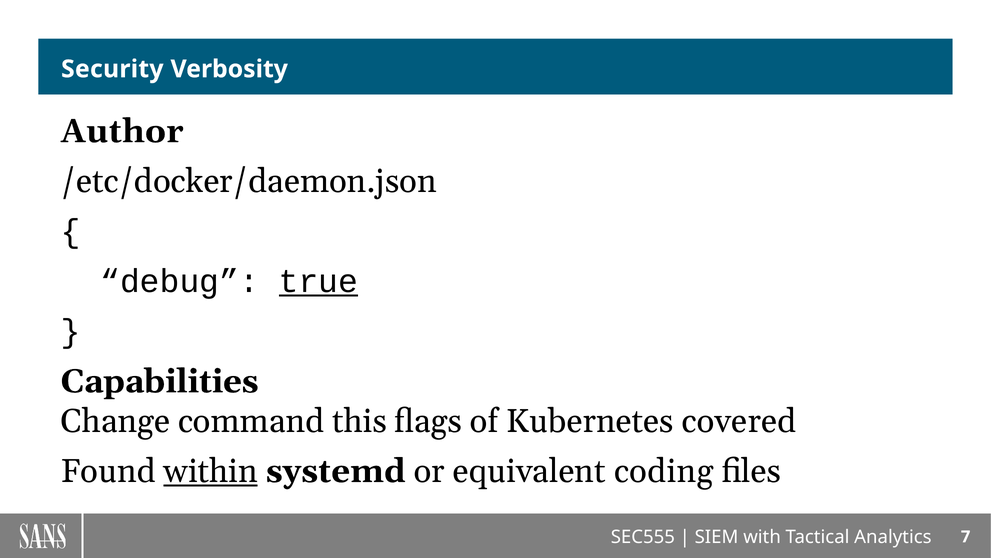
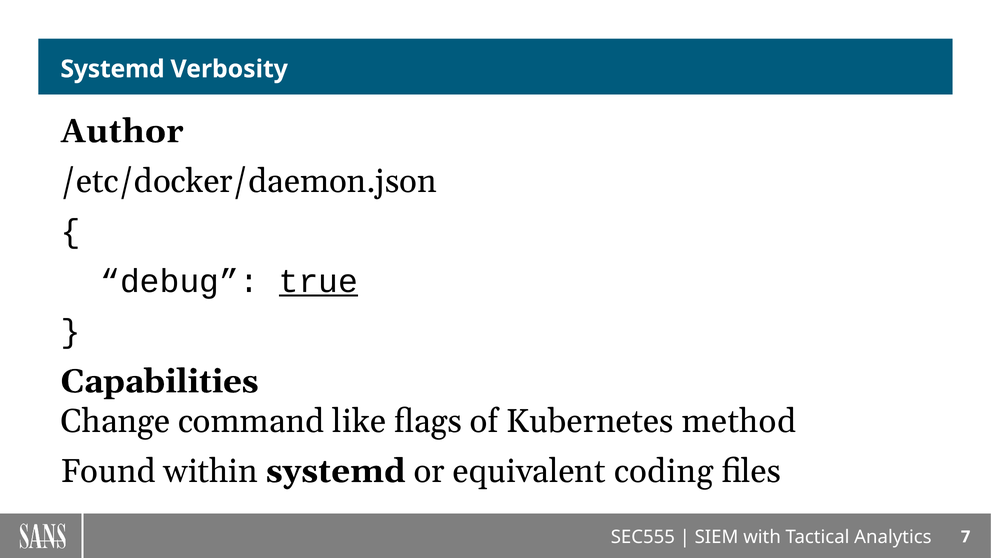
Security: Security -> Systemd (113, 69)
this: this -> like (359, 421)
covered: covered -> method (739, 421)
within underline: present -> none (211, 471)
